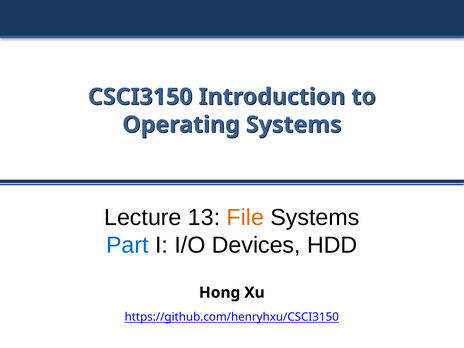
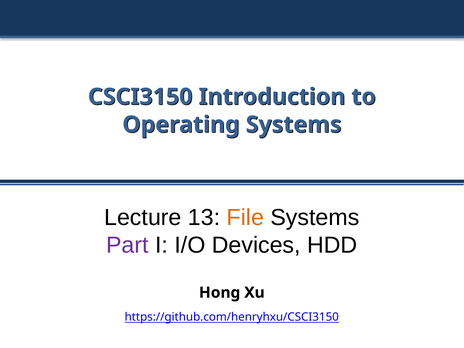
Part colour: blue -> purple (127, 245)
